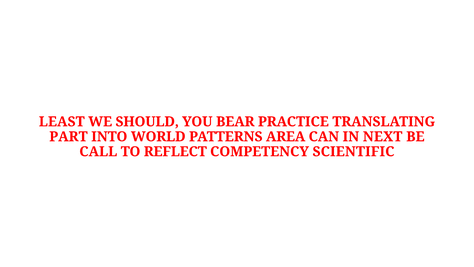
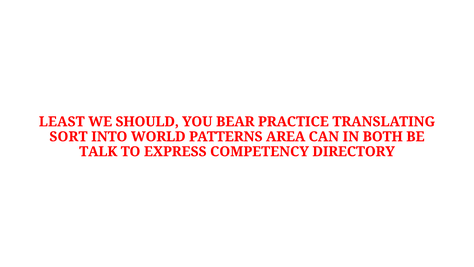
PART: PART -> SORT (68, 136)
NEXT: NEXT -> BOTH (383, 136)
CALL: CALL -> TALK (98, 151)
REFLECT: REFLECT -> EXPRESS (175, 151)
SCIENTIFIC: SCIENTIFIC -> DIRECTORY (354, 151)
